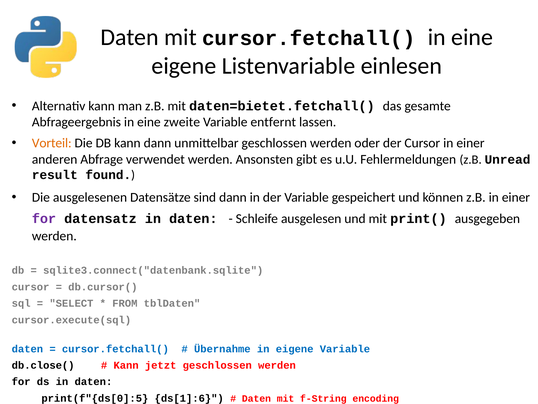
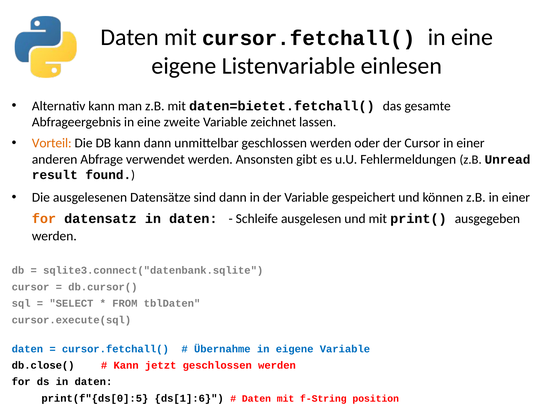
entfernt: entfernt -> zeichnet (273, 122)
for colour: purple -> orange (44, 219)
encoding: encoding -> position (376, 398)
